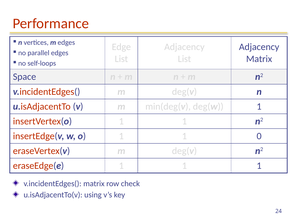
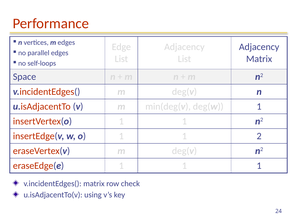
0: 0 -> 2 (259, 136)
